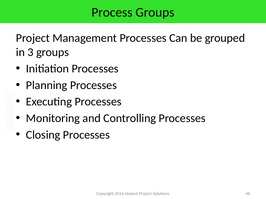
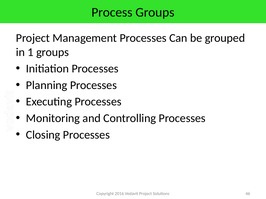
3: 3 -> 1 (31, 52)
